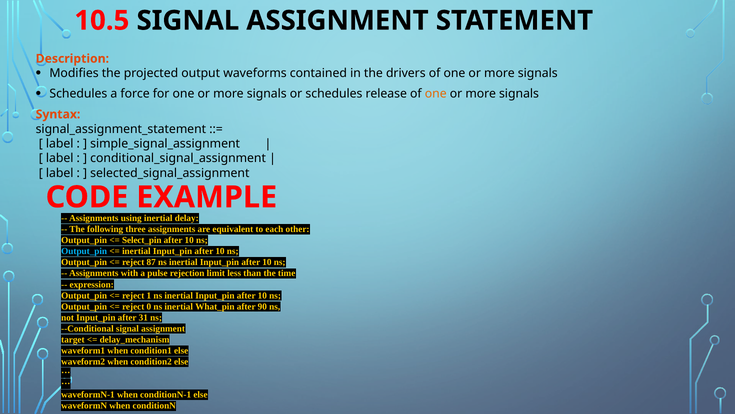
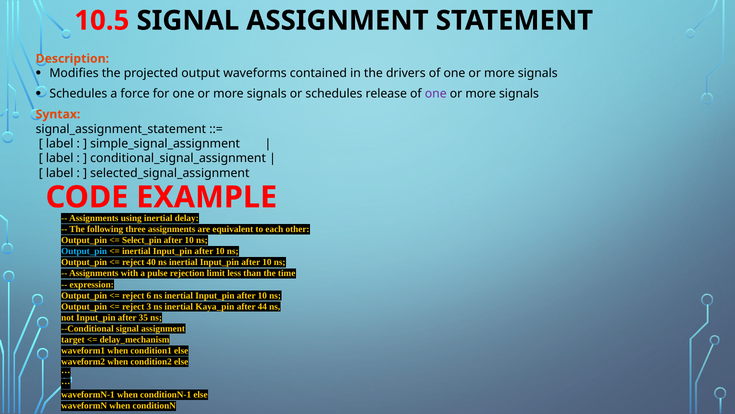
one colour: orange -> purple (436, 94)
87: 87 -> 40 (151, 262)
1: 1 -> 6 (149, 295)
0: 0 -> 3 (149, 306)
What_pin: What_pin -> Kaya_pin (215, 306)
90: 90 -> 44 (262, 306)
31: 31 -> 35 (143, 317)
